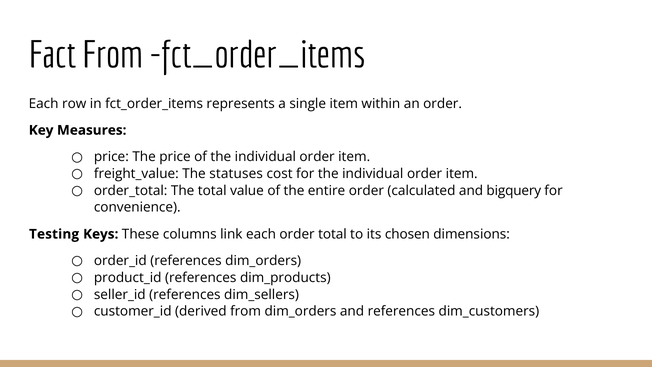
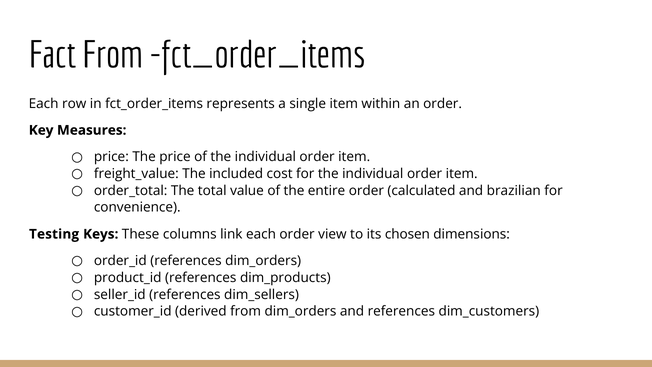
statuses: statuses -> included (236, 174)
bigquery: bigquery -> brazilian (514, 191)
order total: total -> view (332, 234)
